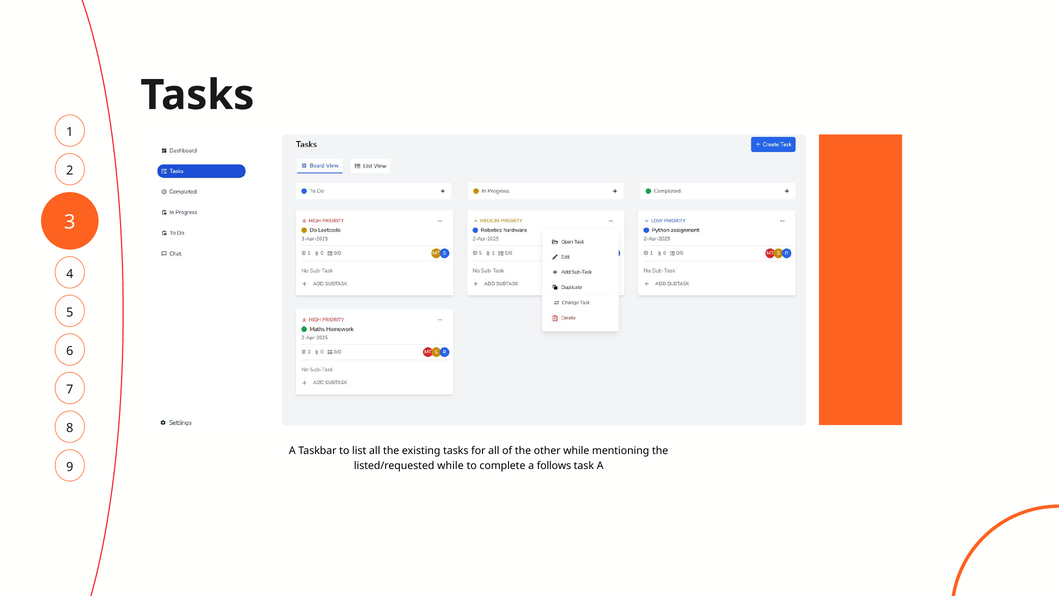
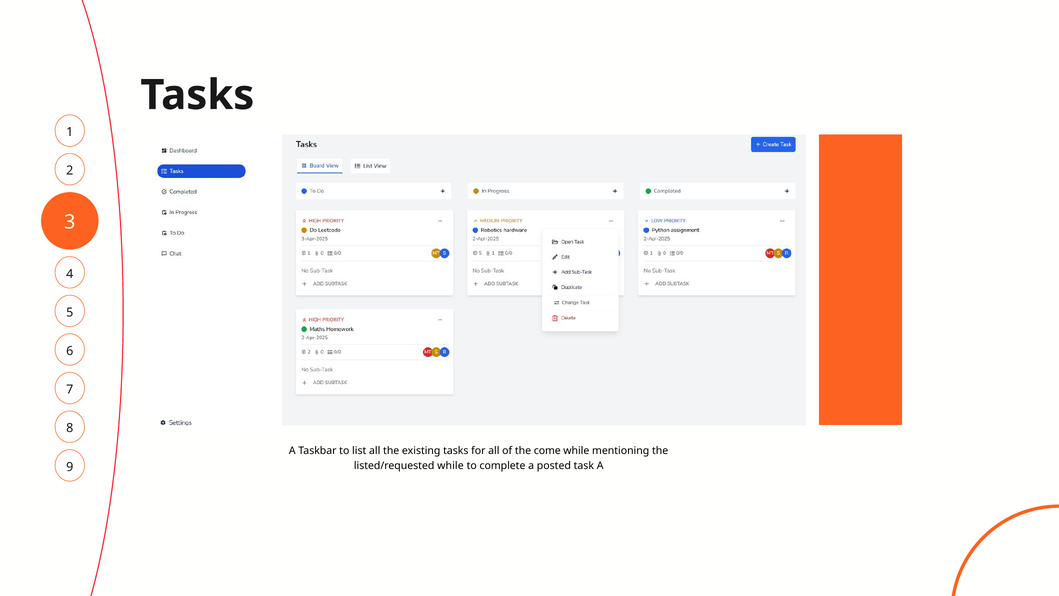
other: other -> come (547, 451)
follows: follows -> posted (554, 465)
